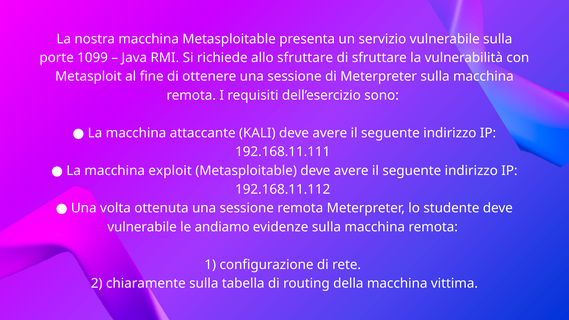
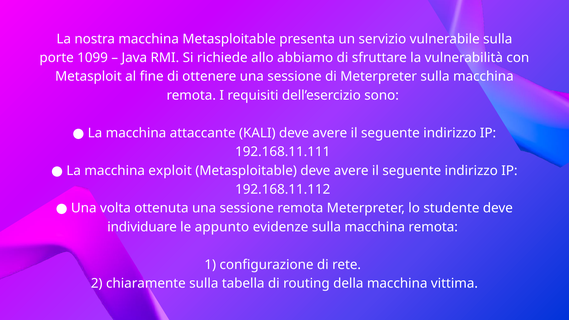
allo sfruttare: sfruttare -> abbiamo (305, 58)
vulnerabile: vulnerabile -> individuare (142, 227)
andiamo: andiamo -> appunto (222, 227)
